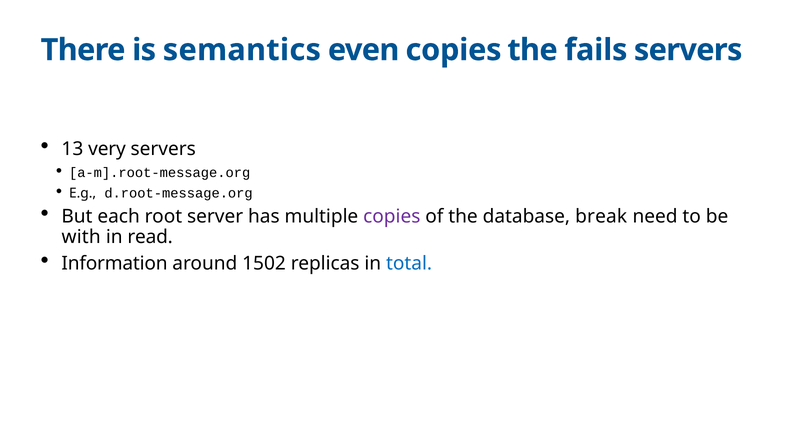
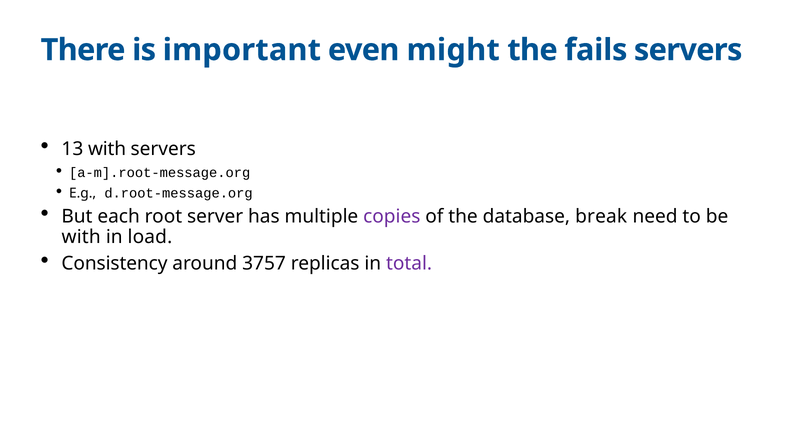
semantics: semantics -> important (242, 50)
even copies: copies -> might (453, 50)
13 very: very -> with (107, 149)
read: read -> load (150, 237)
Information: Information -> Consistency (114, 264)
1502: 1502 -> 3757 (264, 264)
total colour: blue -> purple (409, 264)
